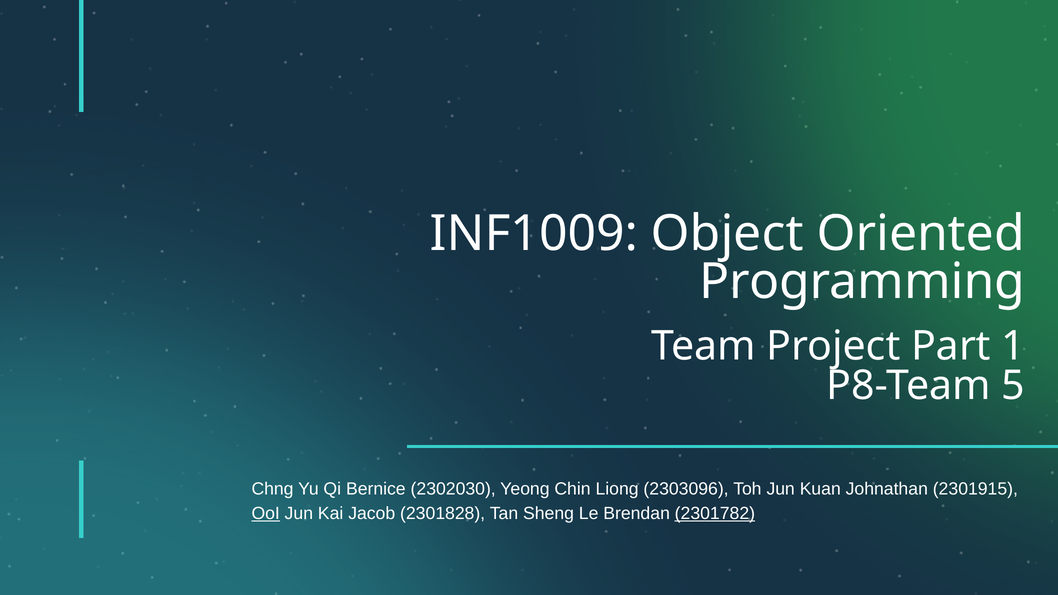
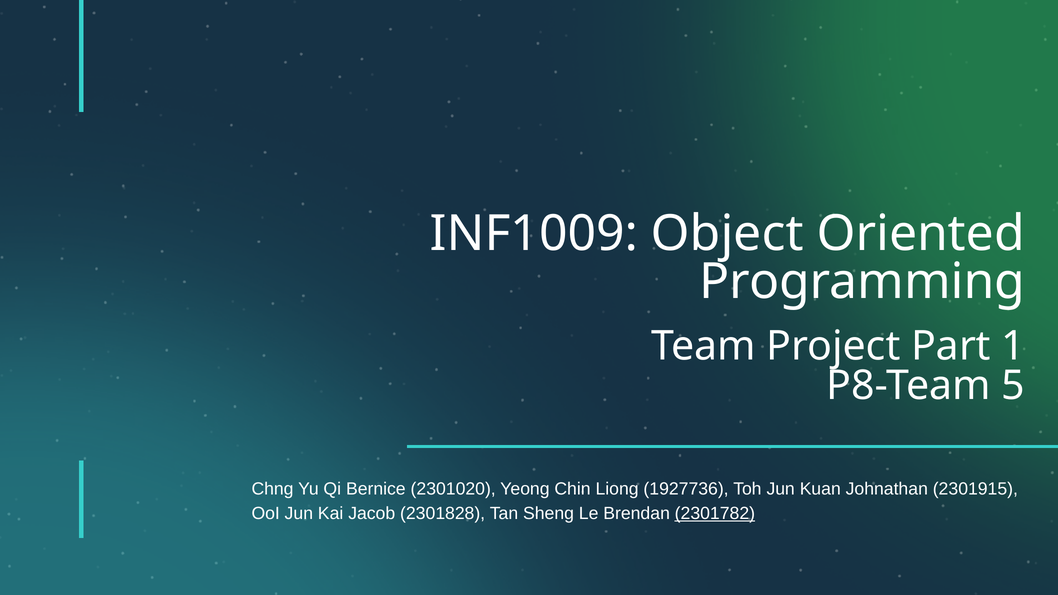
2302030: 2302030 -> 2301020 (453, 489)
2303096: 2303096 -> 1927736 (686, 489)
OoI underline: present -> none (266, 513)
